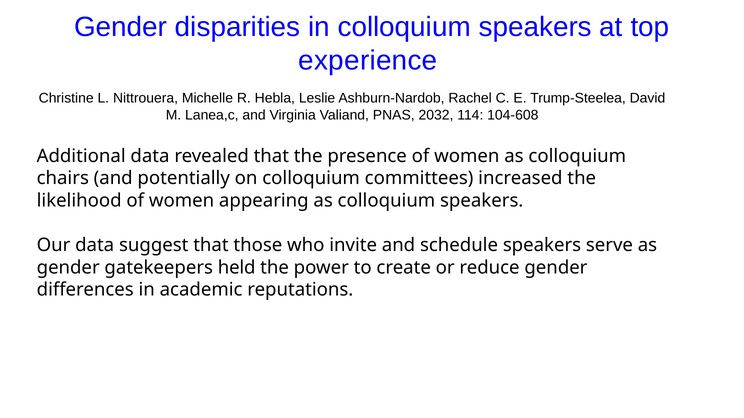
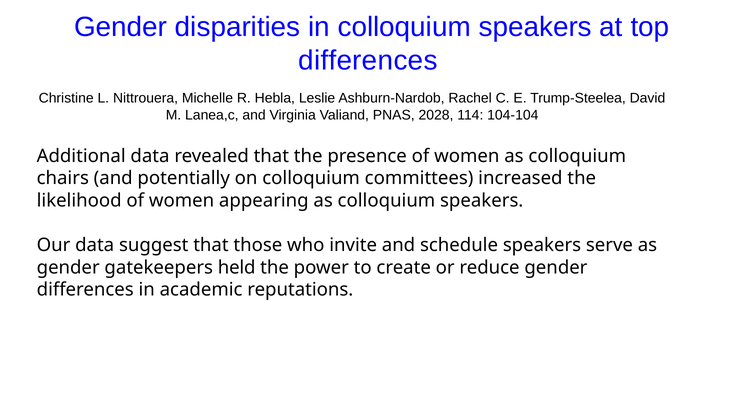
experience: experience -> differences (368, 60)
2032: 2032 -> 2028 (436, 115)
104-608: 104-608 -> 104-104 (513, 115)
